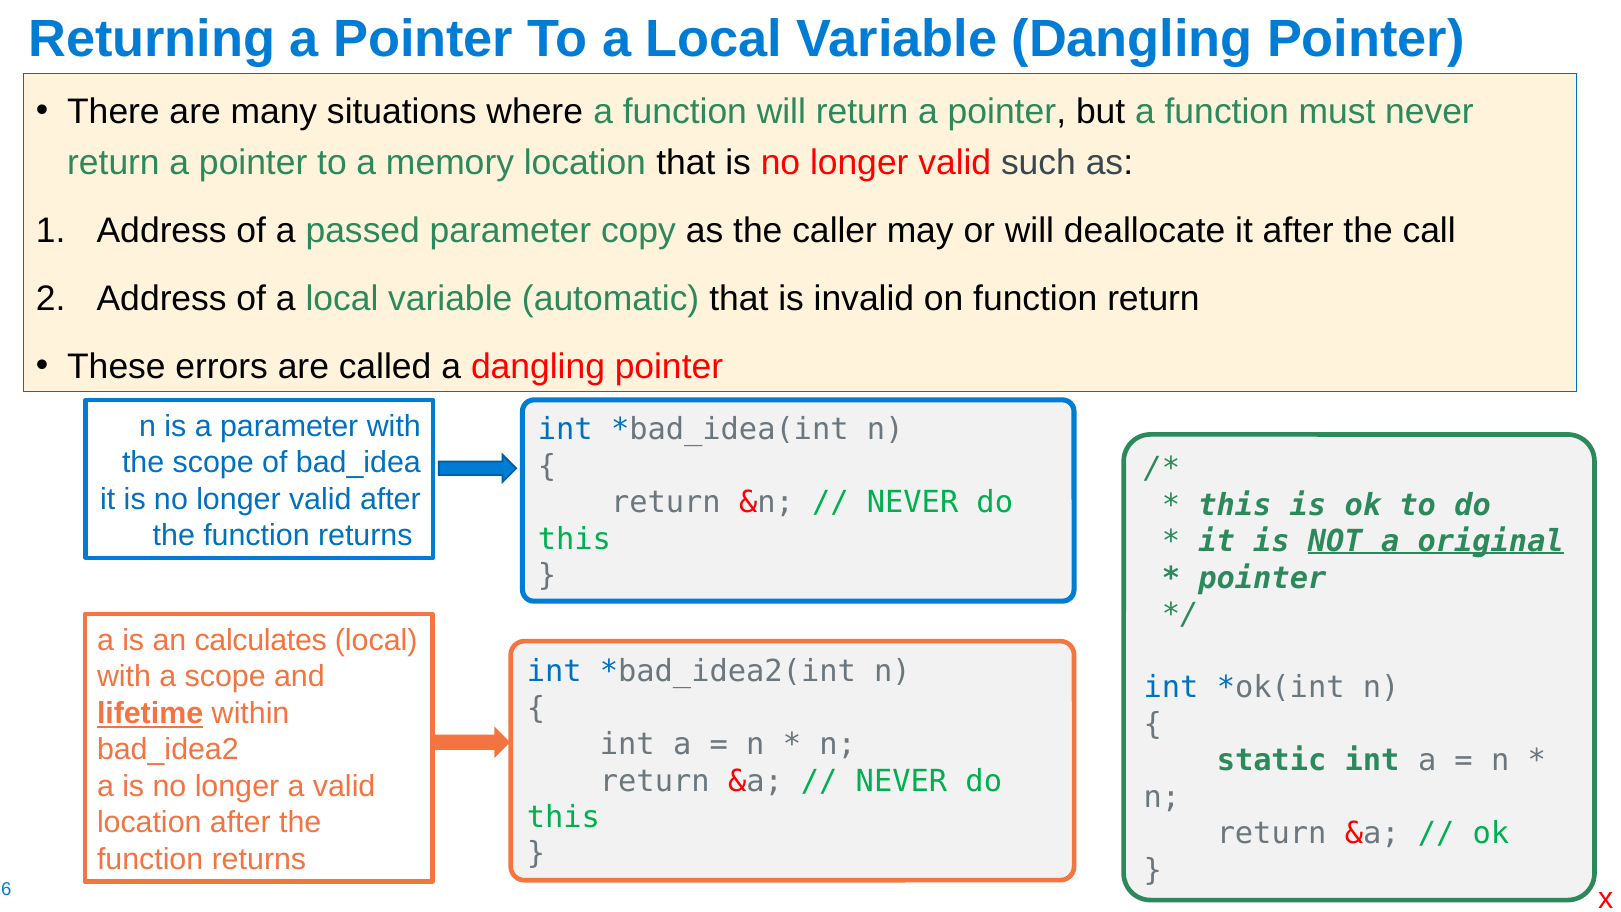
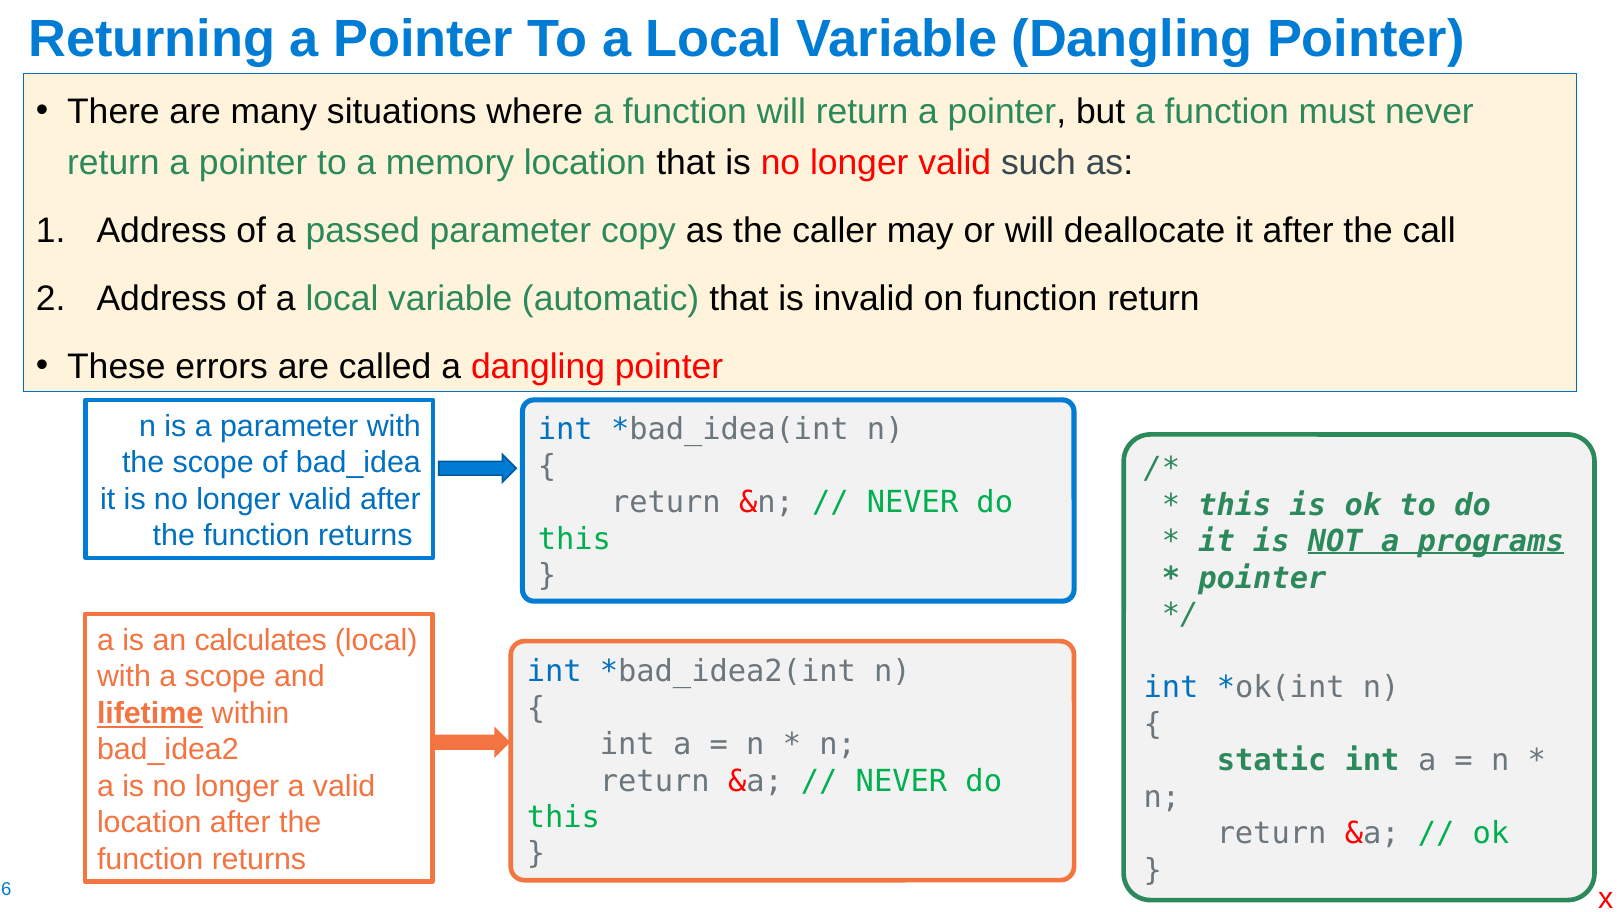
original: original -> programs (1491, 542)
